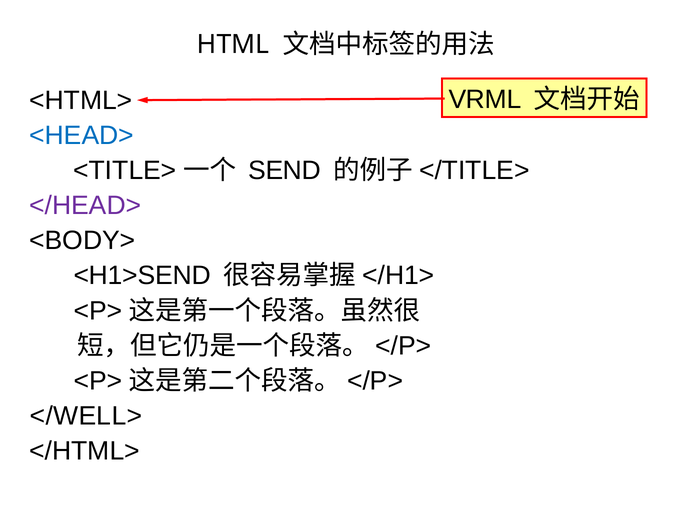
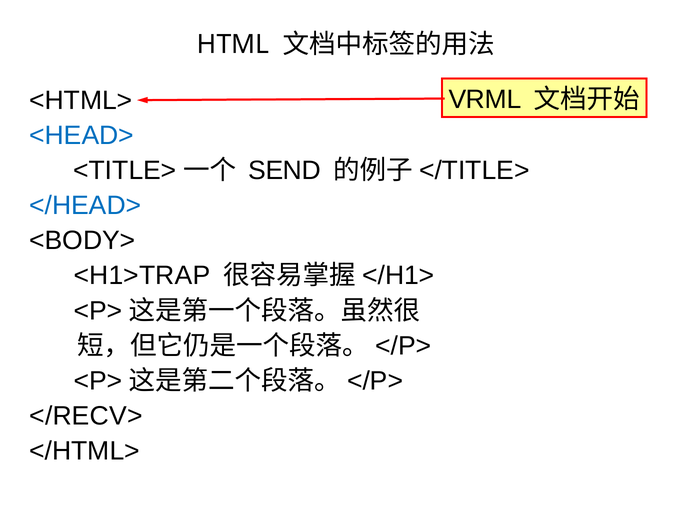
</HEAD> colour: purple -> blue (85, 206)
<H1>SEND: <H1>SEND -> <H1>TRAP (142, 276)
</WELL>: </WELL> -> </RECV> (86, 416)
